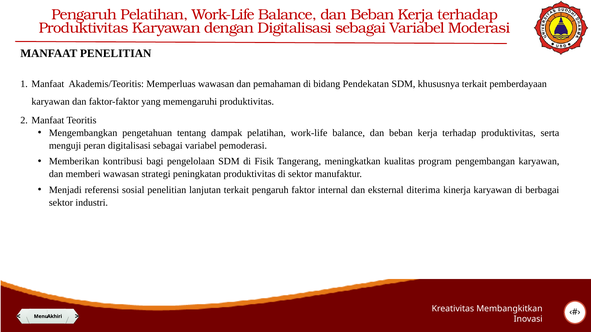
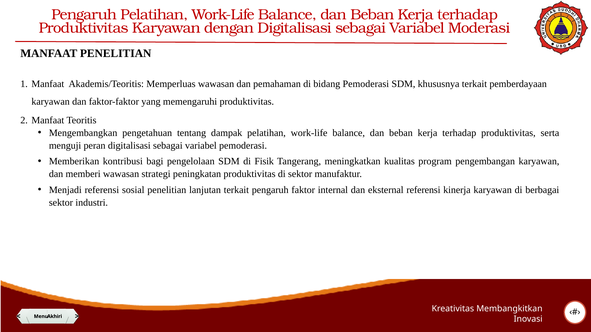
bidang Pendekatan: Pendekatan -> Pemoderasi (366, 84)
eksternal diterima: diterima -> referensi (423, 190)
